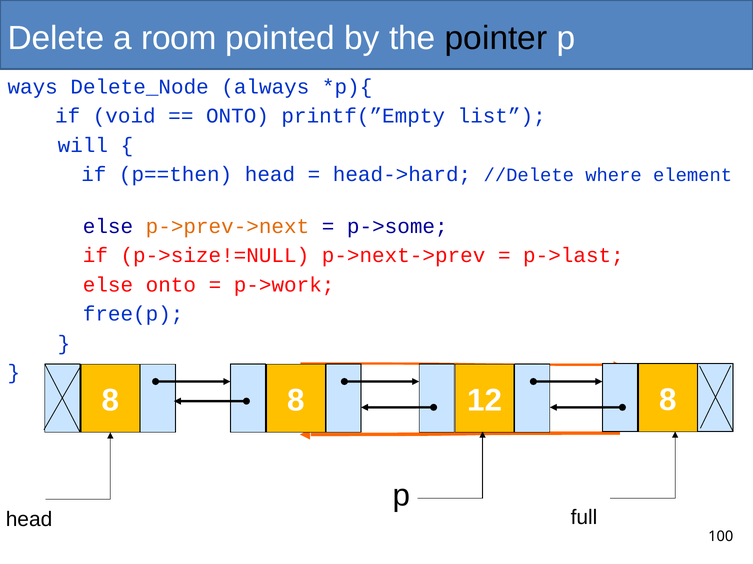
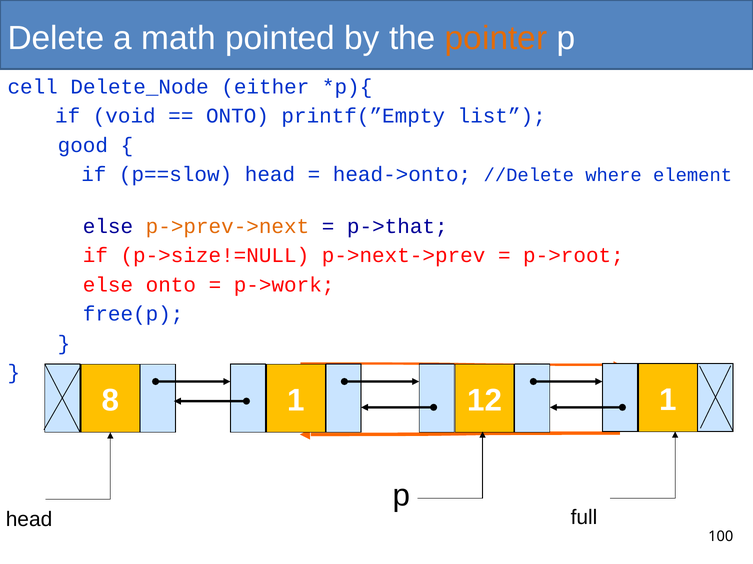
room: room -> math (179, 38)
pointer colour: black -> orange (496, 38)
ways: ways -> cell (33, 87)
always: always -> either (265, 87)
will: will -> good (83, 145)
p==then: p==then -> p==slow (176, 175)
head->hard: head->hard -> head->onto (402, 175)
p->some: p->some -> p->that (397, 227)
p->last: p->last -> p->root (573, 256)
8 8: 8 -> 1 (296, 401)
12 8: 8 -> 1 (668, 400)
